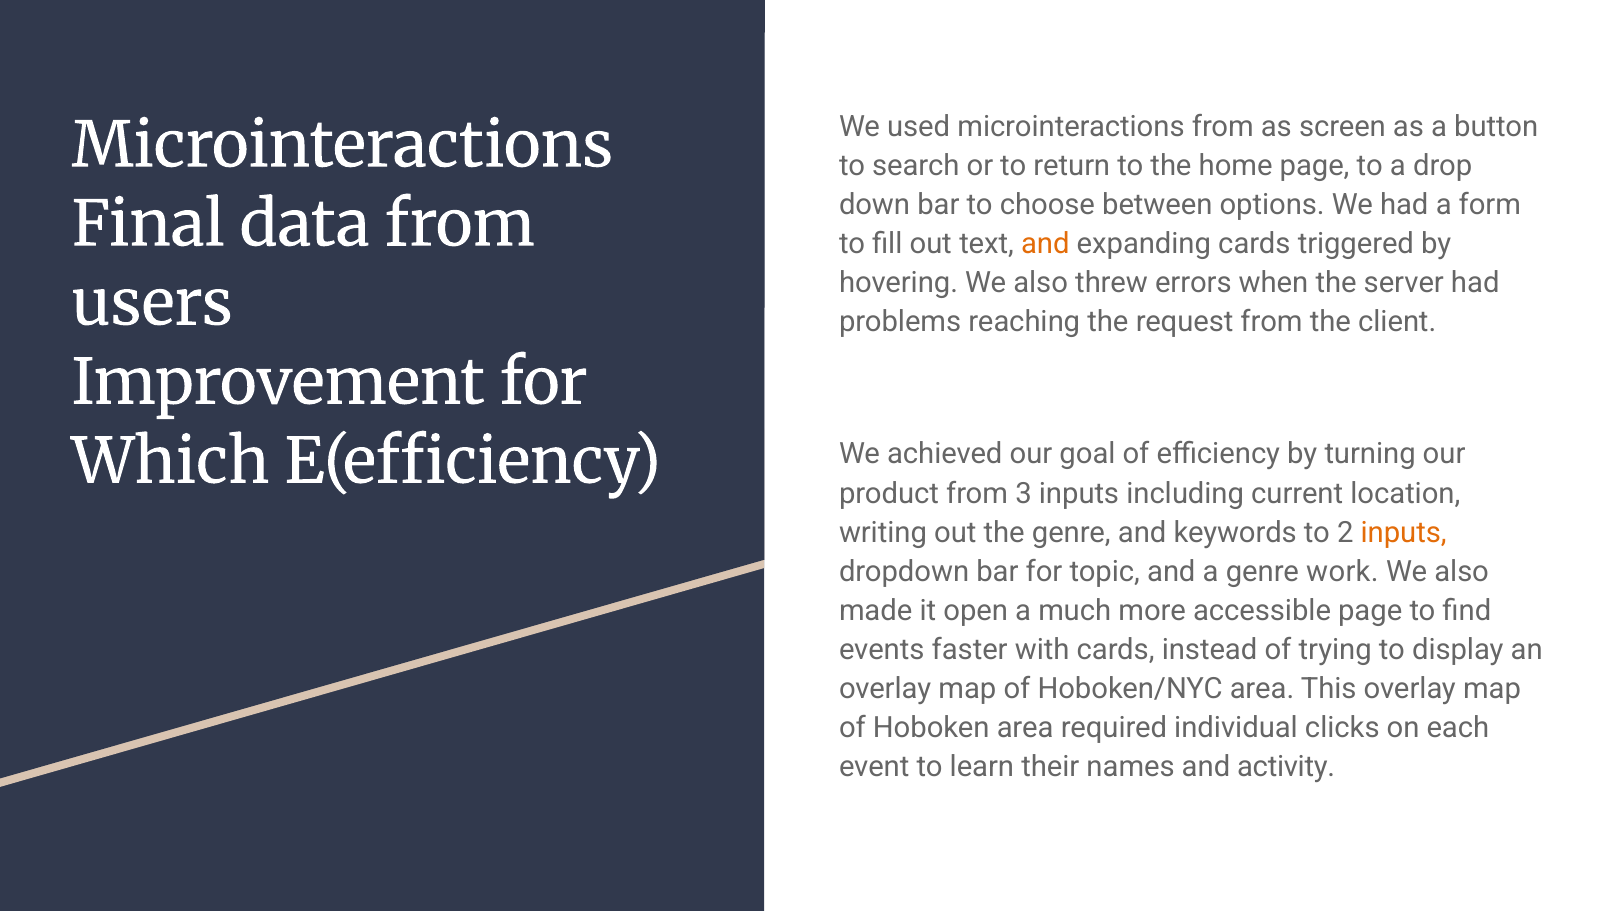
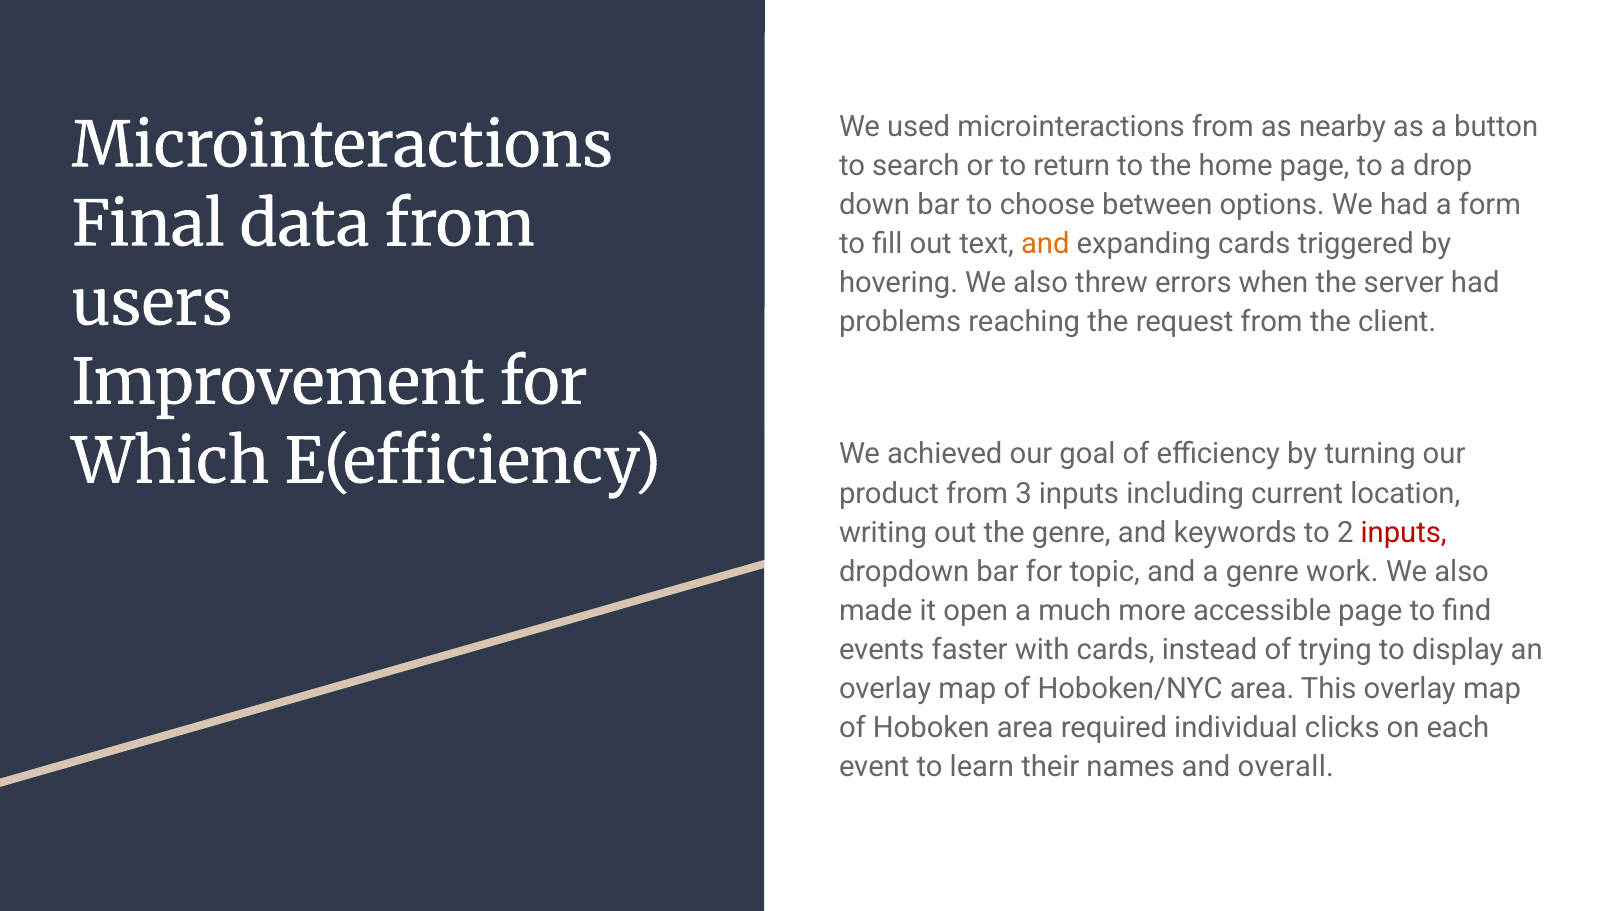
screen: screen -> nearby (1343, 127)
inputs colour: orange -> red (1404, 533)
activity: activity -> overall (1286, 767)
